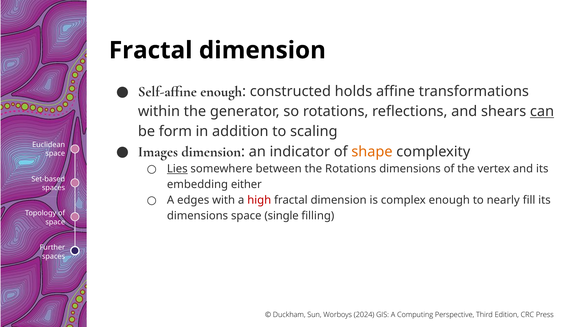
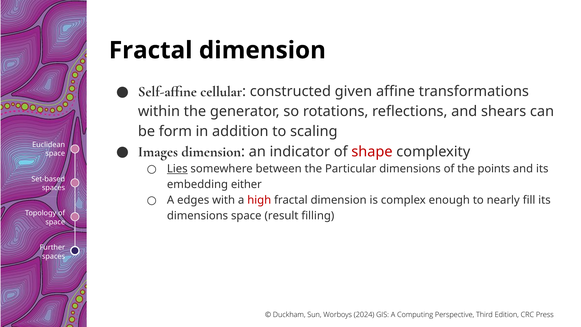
Self-affine enough: enough -> cellular (221, 91)
holds: holds -> given (353, 91)
can underline: present -> none (542, 111)
shape colour: orange -> red (372, 151)
the Rotations: Rotations -> Particular (351, 169)
vertex: vertex -> points (494, 169)
single: single -> result (281, 216)
